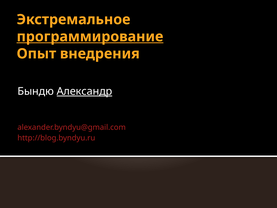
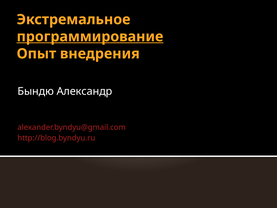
Александр underline: present -> none (84, 91)
